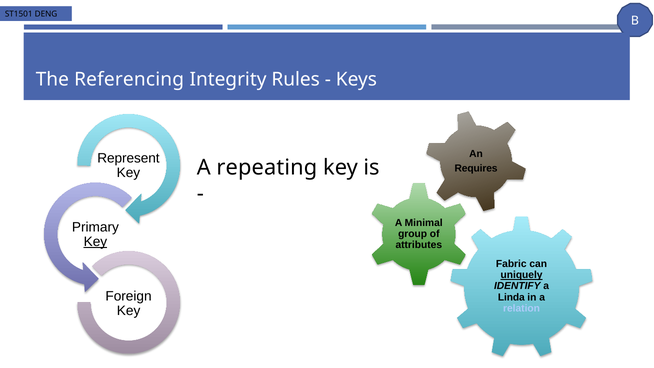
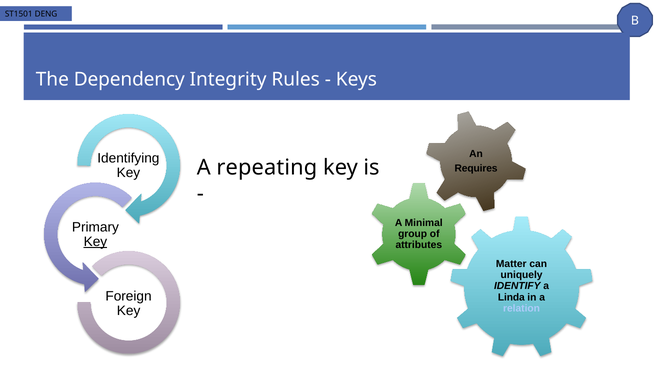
Referencing: Referencing -> Dependency (129, 80)
Represent: Represent -> Identifying (128, 158)
Fabric: Fabric -> Matter (511, 264)
uniquely underline: present -> none (522, 275)
